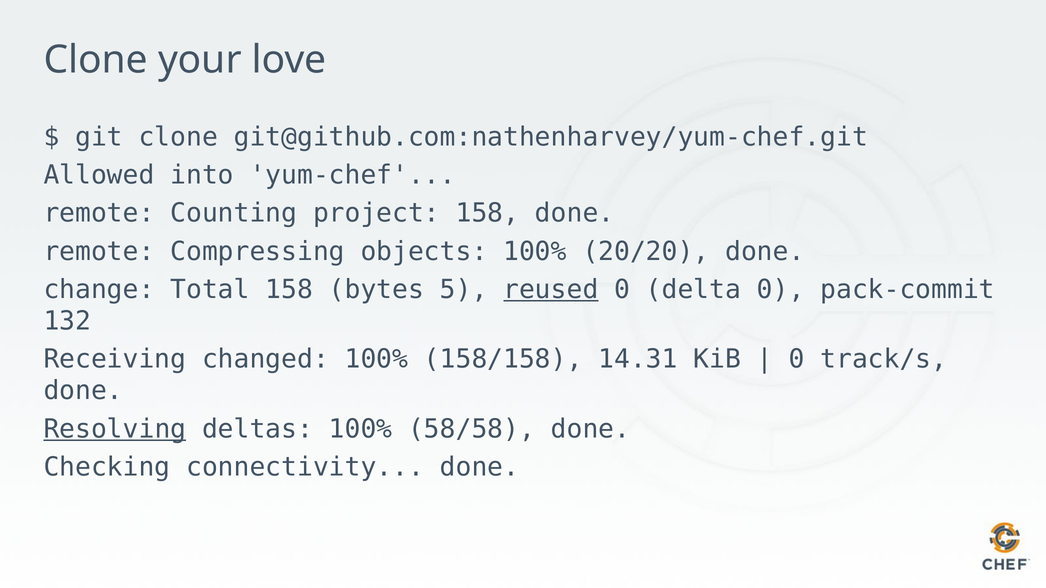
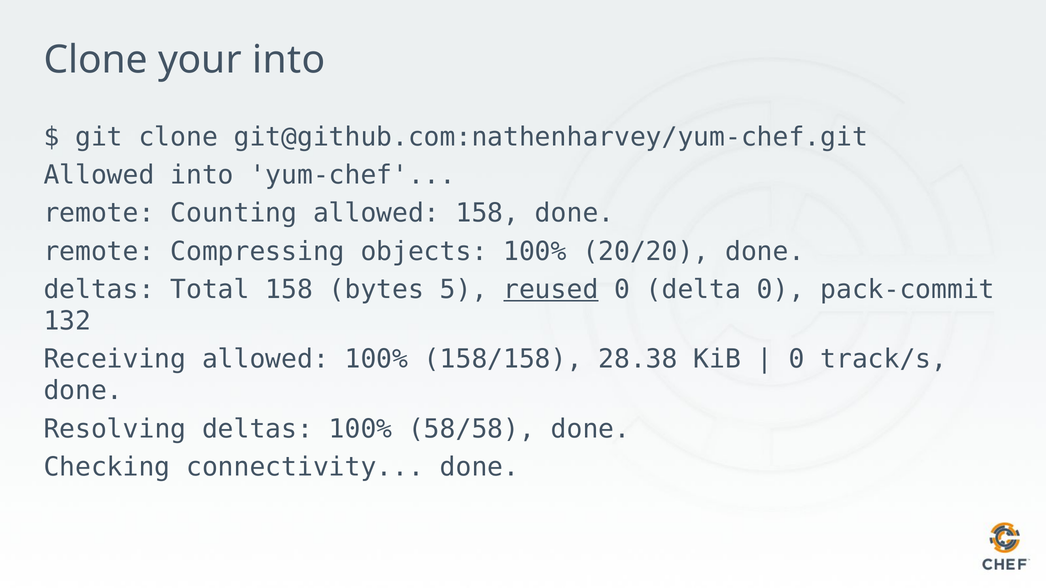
your love: love -> into (289, 60)
Counting project: project -> allowed (376, 213)
change: change -> deltas (99, 290)
Receiving changed: changed -> allowed (265, 359)
14.31: 14.31 -> 28.38 (638, 359)
Resolving underline: present -> none (115, 429)
